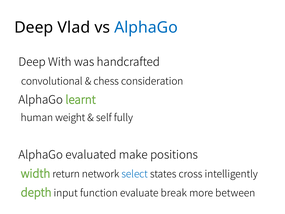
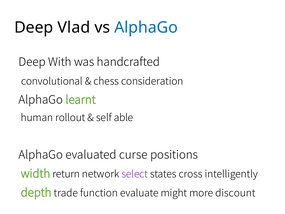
weight: weight -> rollout (70, 118)
fully: fully -> able (124, 118)
make: make -> curse (133, 155)
select colour: blue -> purple (135, 174)
input: input -> trade (66, 193)
break: break -> might (174, 193)
between: between -> discount (235, 193)
